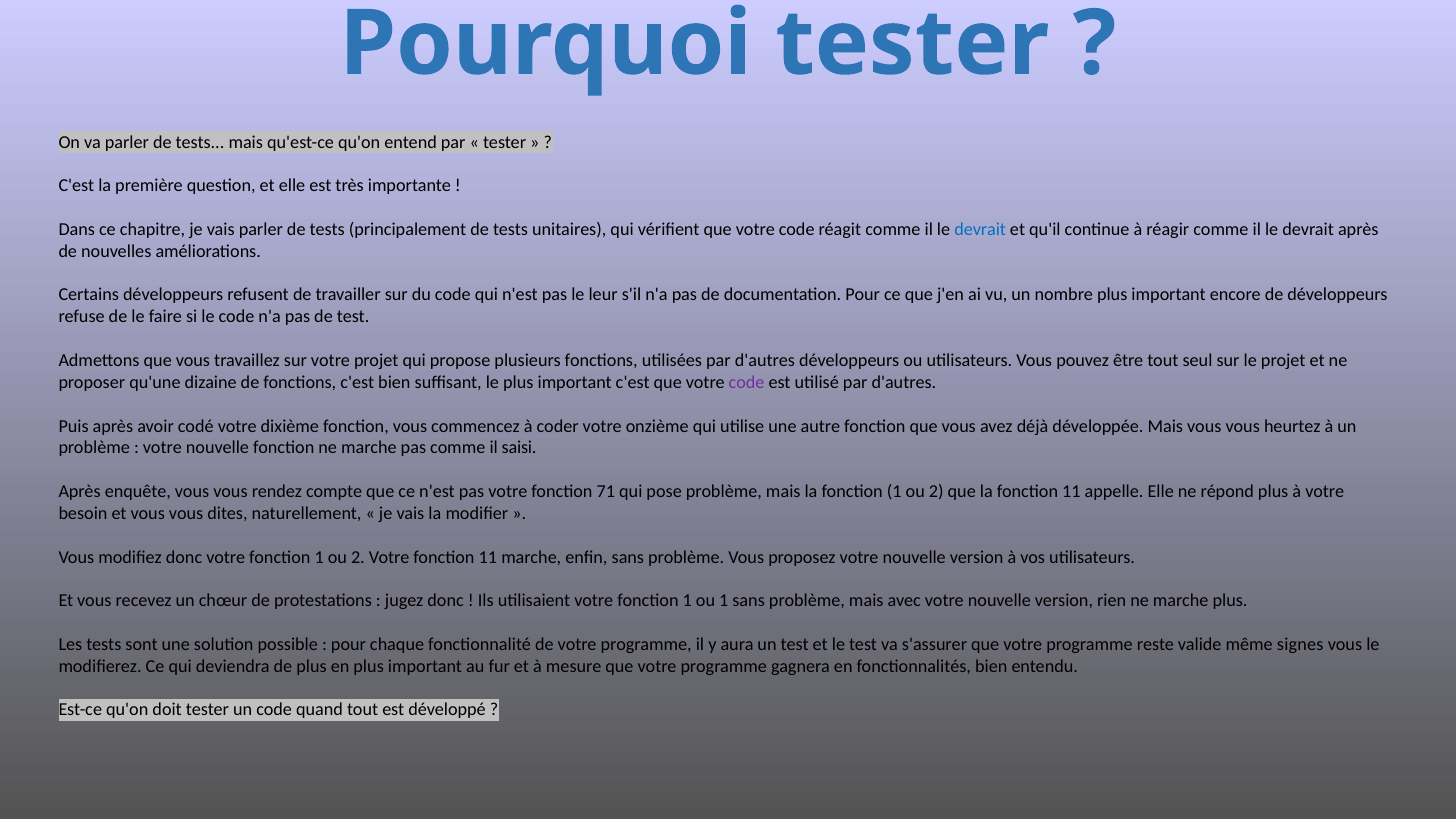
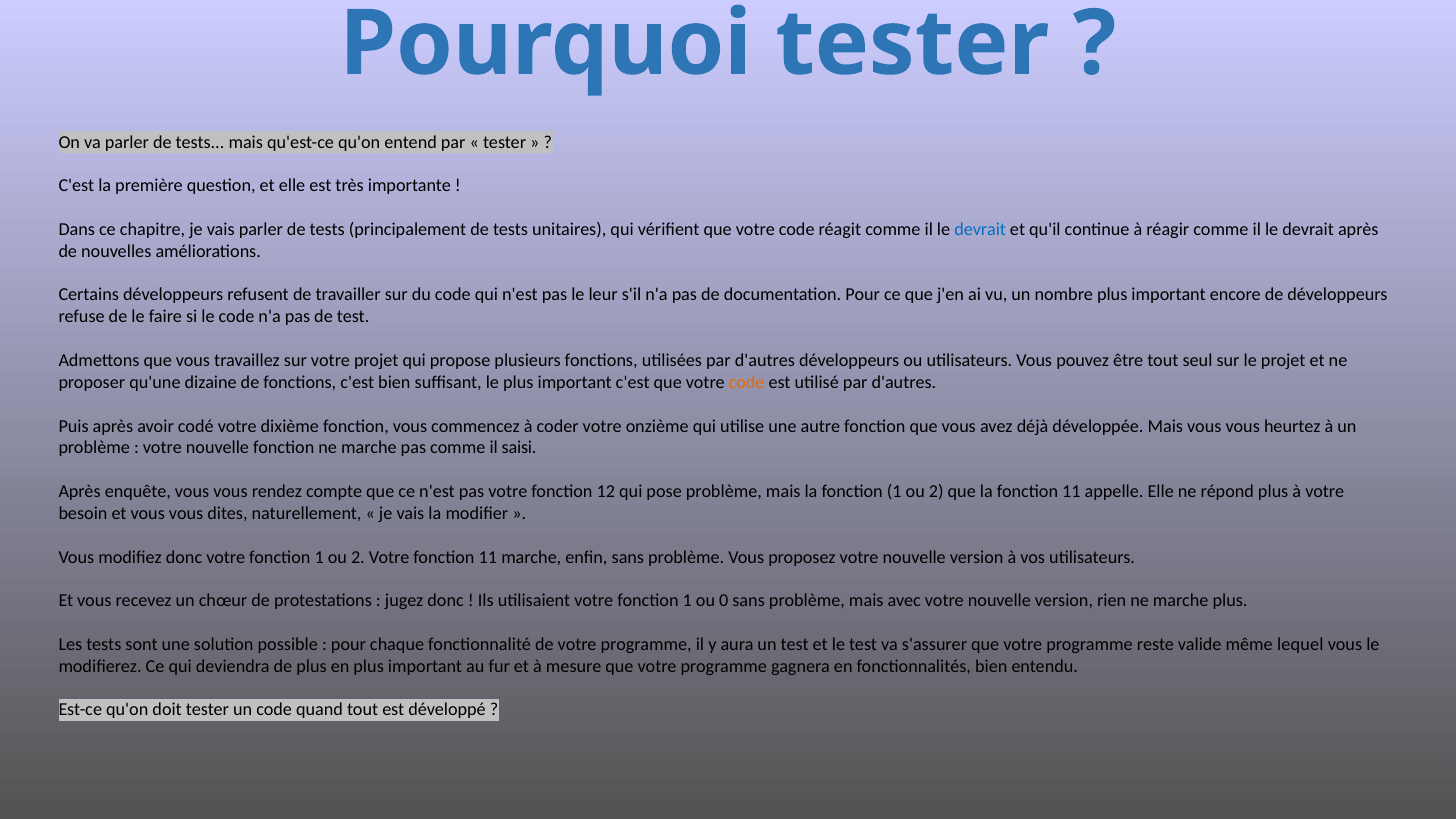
code colour: purple -> orange (747, 382)
71: 71 -> 12 (606, 492)
ou 1: 1 -> 0 (724, 601)
signes: signes -> lequel (1300, 644)
